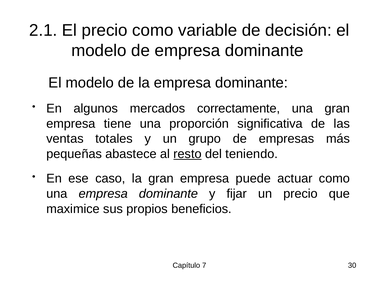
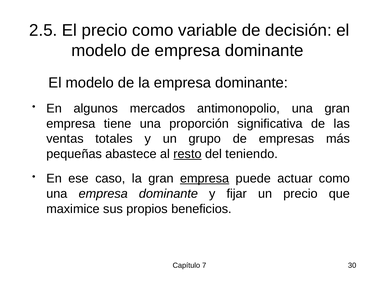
2.1: 2.1 -> 2.5 (43, 30)
correctamente: correctamente -> antimonopolio (238, 109)
empresa underline: none -> present (205, 179)
